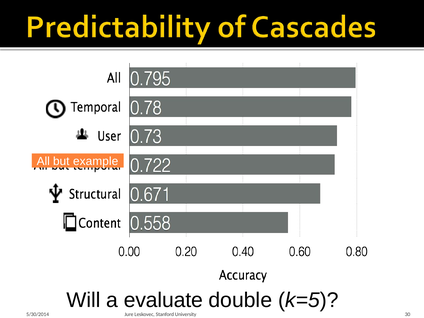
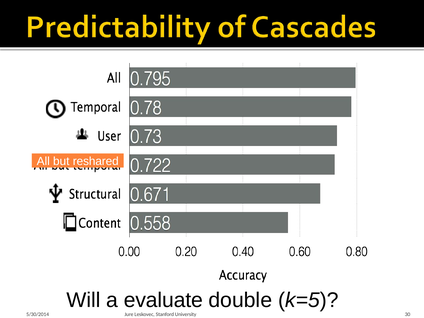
example: example -> reshared (96, 161)
